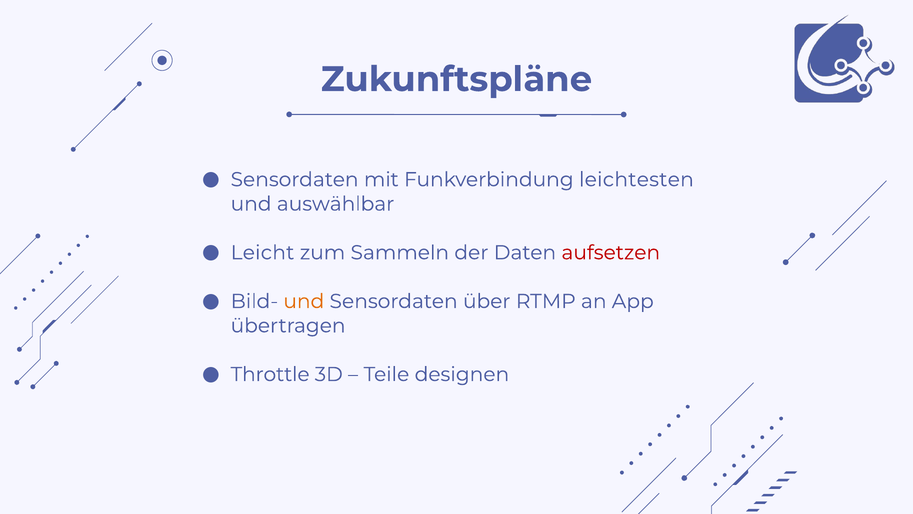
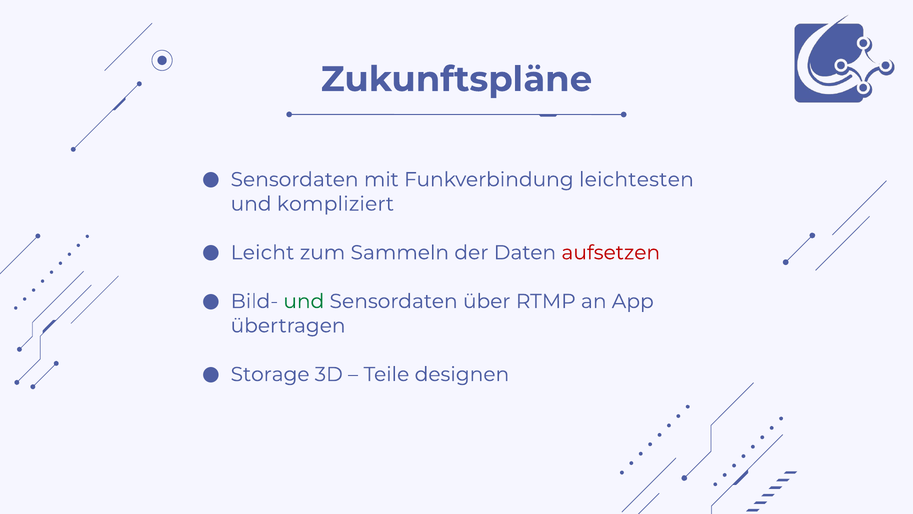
auswählbar: auswählbar -> kompliziert (335, 204)
und colour: orange -> green (304, 301)
Throttle: Throttle -> Storage (270, 374)
